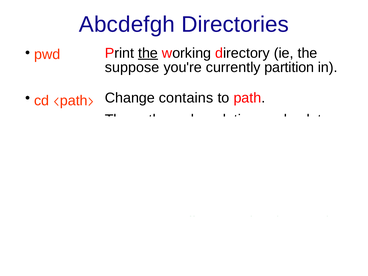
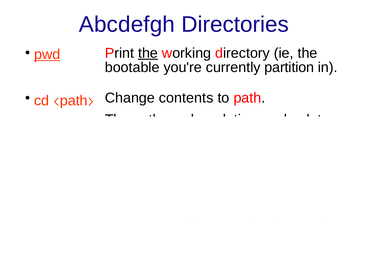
pwd underline: none -> present (47, 55)
suppose: suppose -> bootable (132, 67)
contains: contains -> contents (186, 98)
